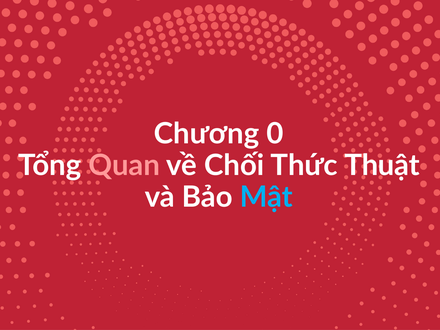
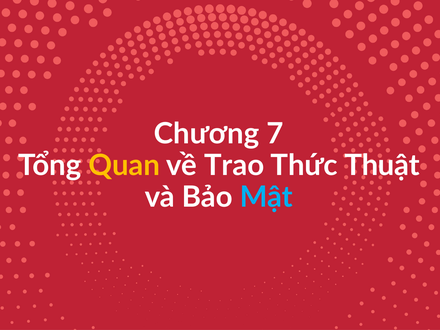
0: 0 -> 7 (275, 134)
Quan colour: pink -> yellow (124, 165)
Chối: Chối -> Trao (234, 165)
